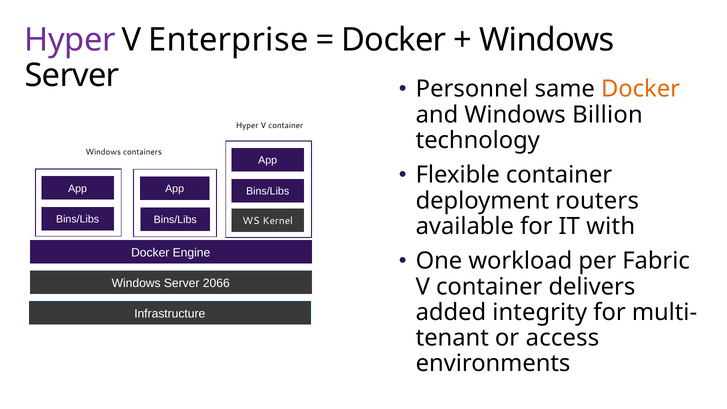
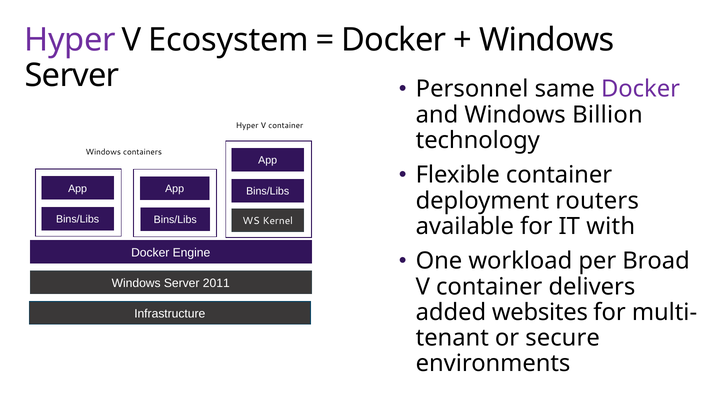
Enterprise: Enterprise -> Ecosystem (229, 40)
Docker colour: orange -> purple (640, 89)
Fabric: Fabric -> Broad (656, 261)
2066: 2066 -> 2011 (216, 283)
integrity: integrity -> websites (540, 312)
access: access -> secure (563, 338)
